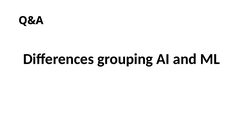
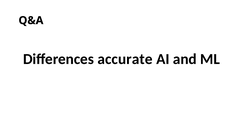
grouping: grouping -> accurate (125, 59)
